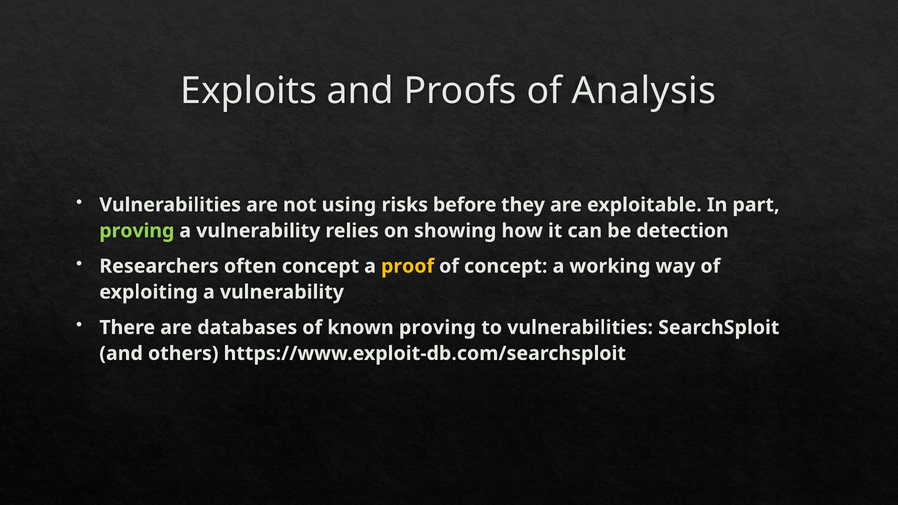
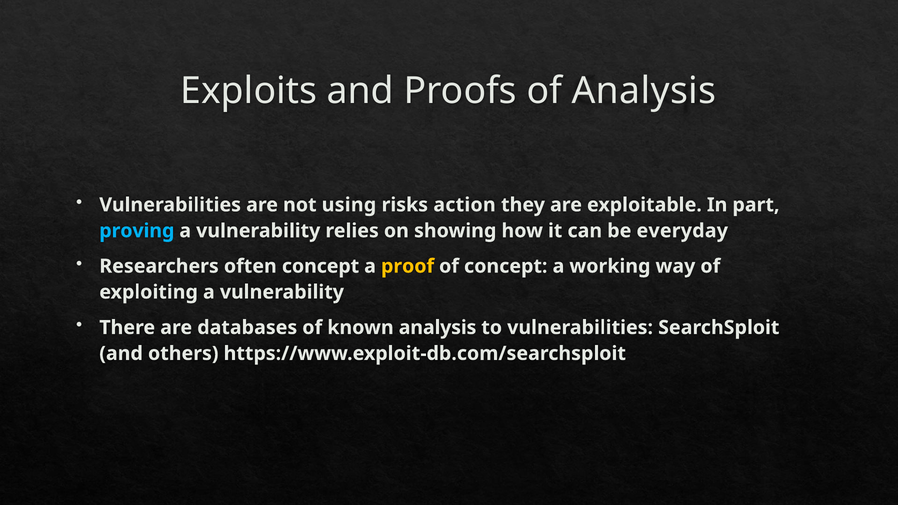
before: before -> action (465, 205)
proving colour: light green -> light blue (137, 231)
detection: detection -> everyday (682, 231)
known proving: proving -> analysis (438, 328)
